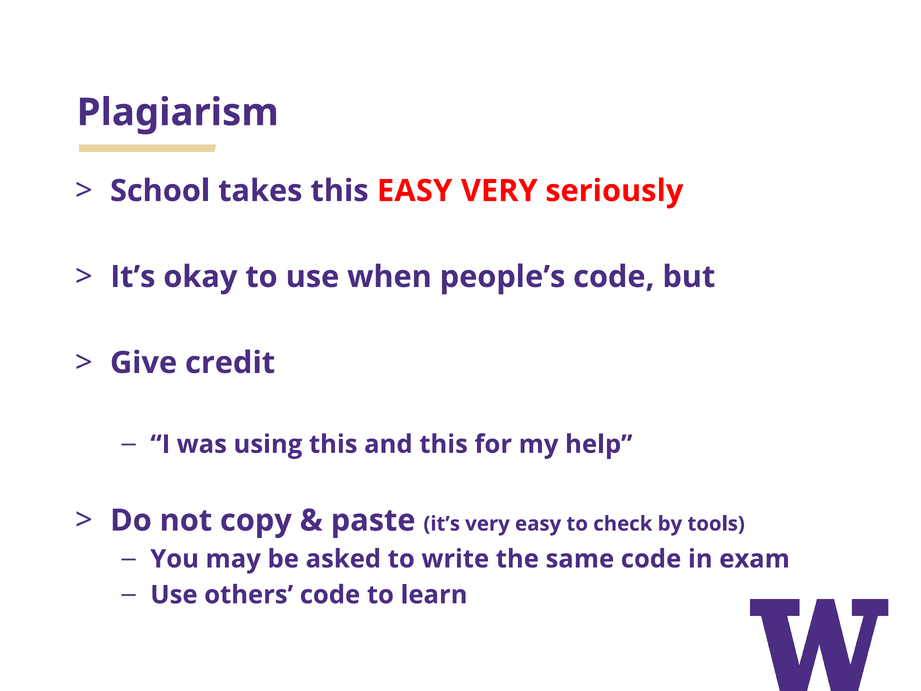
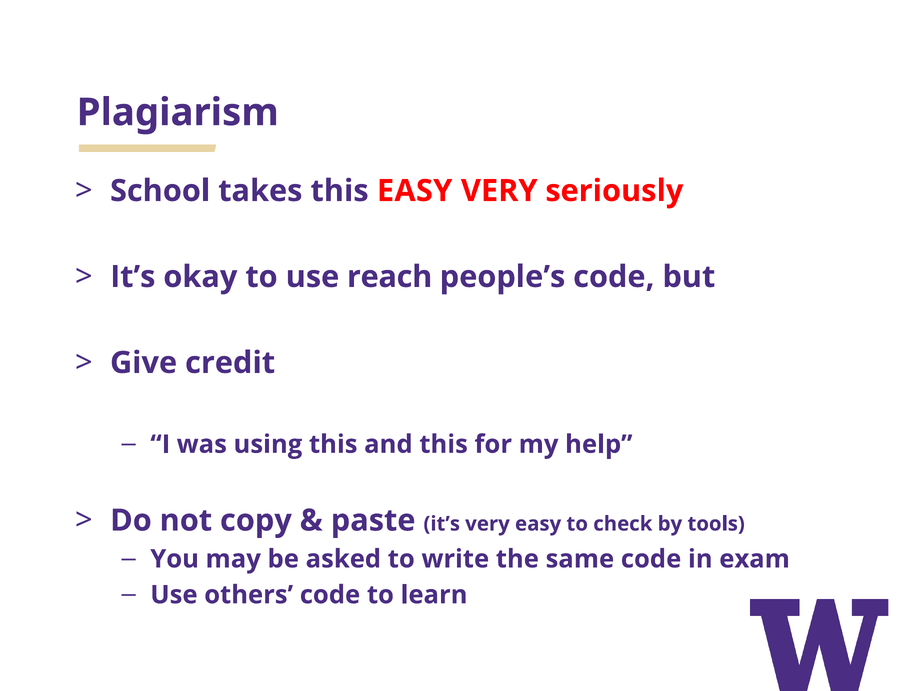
when: when -> reach (390, 277)
